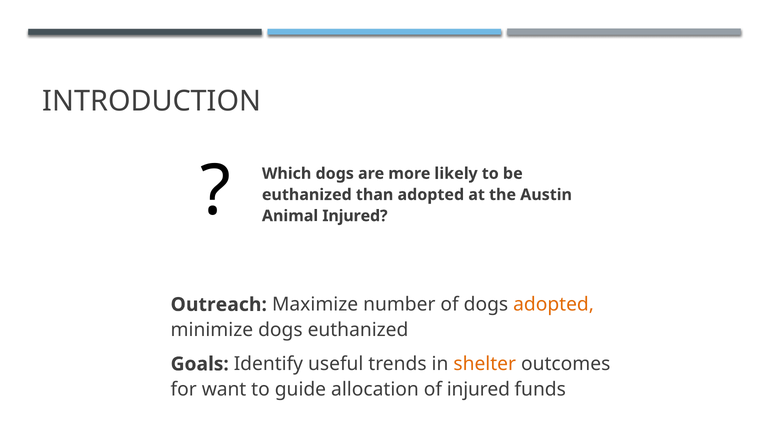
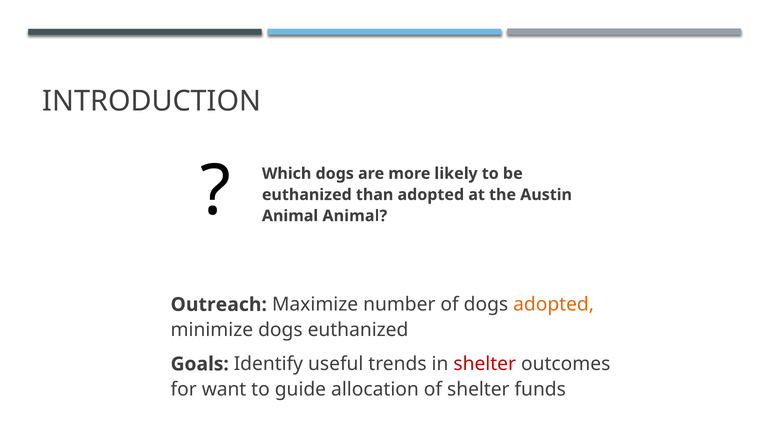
Animal Injured: Injured -> Animal (355, 216)
shelter colour: orange -> red (485, 364)
of injured: injured -> shelter (478, 389)
